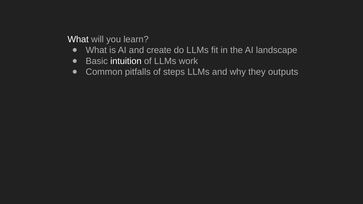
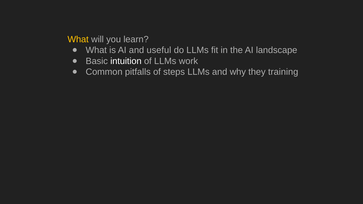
What colour: white -> yellow (78, 39)
create: create -> useful (159, 50)
outputs: outputs -> training (283, 72)
